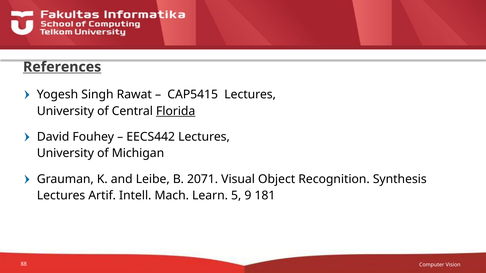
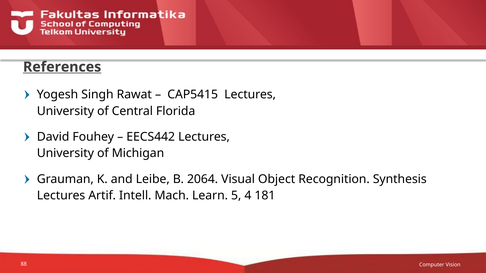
Florida underline: present -> none (176, 111)
2071: 2071 -> 2064 (203, 179)
9: 9 -> 4 (248, 196)
